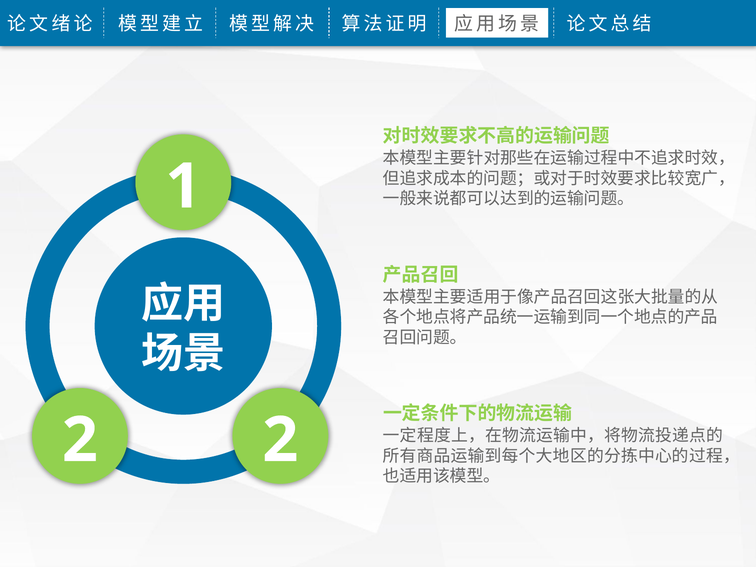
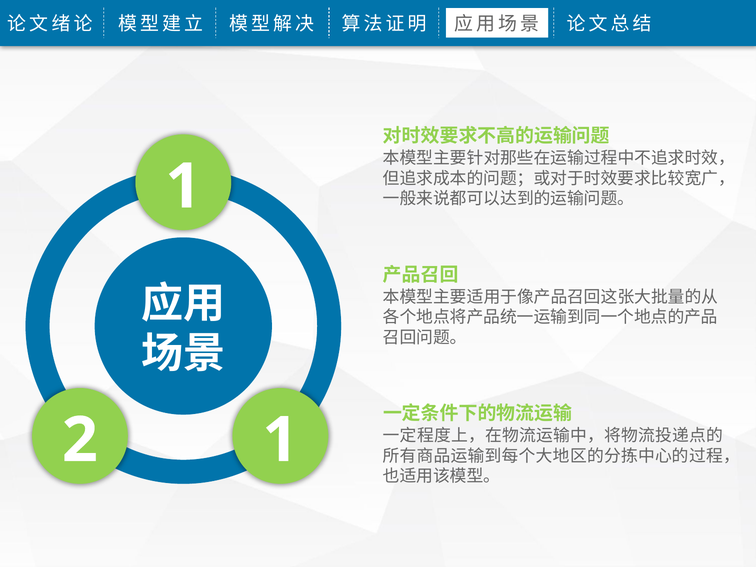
2 2: 2 -> 1 (280, 440)
